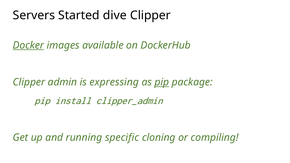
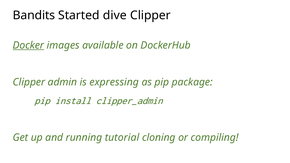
Servers: Servers -> Bandits (34, 15)
pip underline: present -> none (162, 82)
specific: specific -> tutorial (122, 138)
